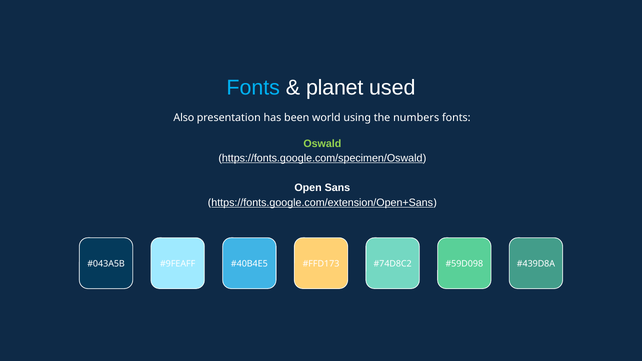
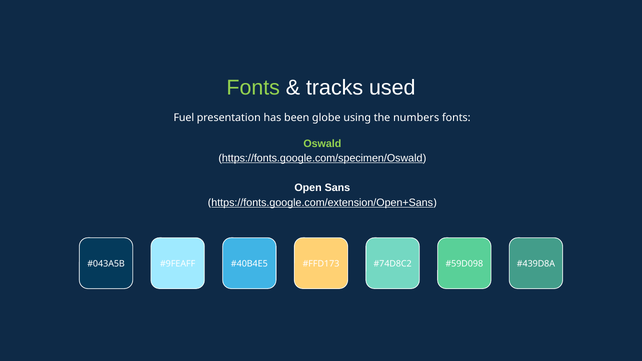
Fonts colour: light blue -> light green (253, 88)
planet: planet -> tracks (335, 88)
Also: Also -> Fuel (184, 118)
world: world -> globe (326, 118)
